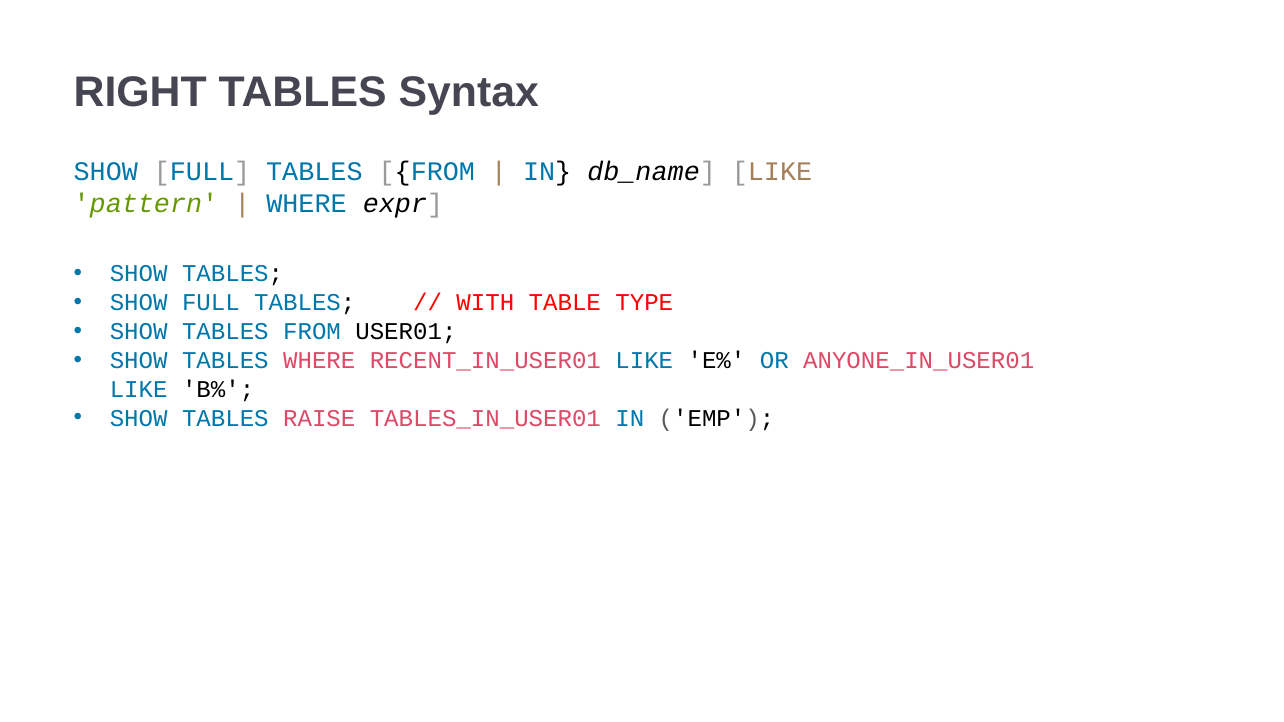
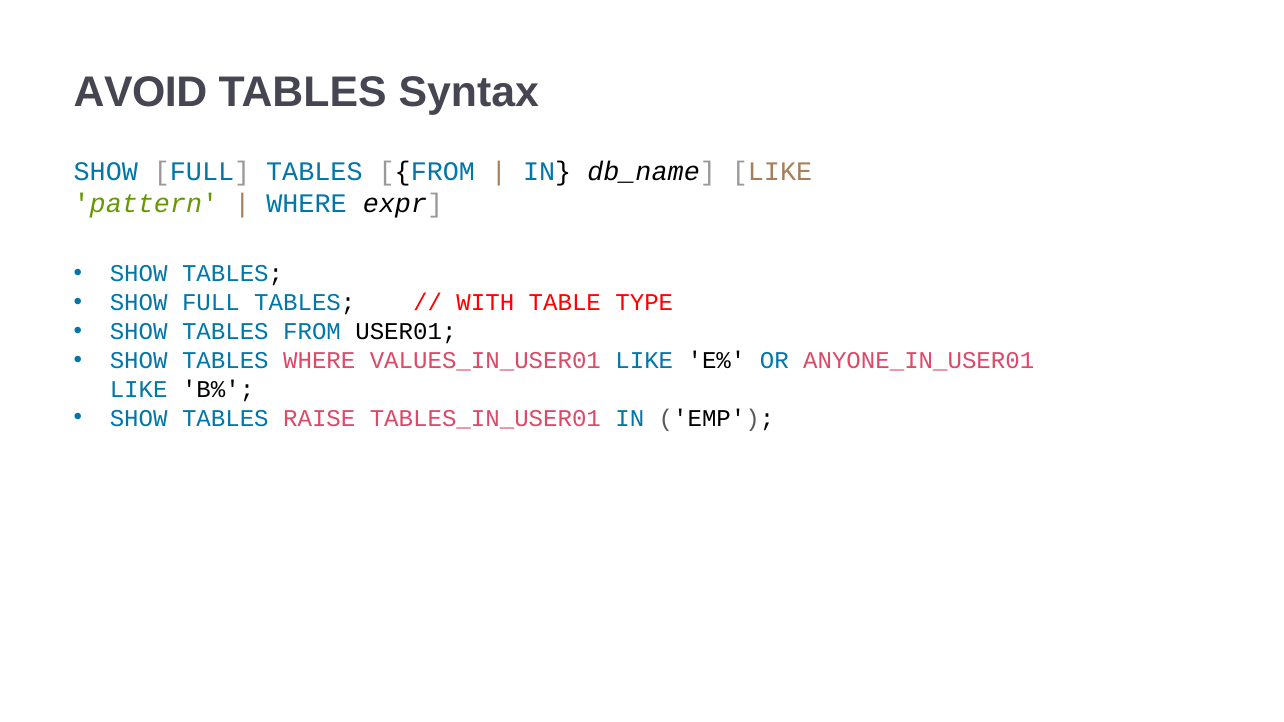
RIGHT: RIGHT -> AVOID (140, 93)
RECENT_IN_USER01: RECENT_IN_USER01 -> VALUES_IN_USER01 (485, 360)
